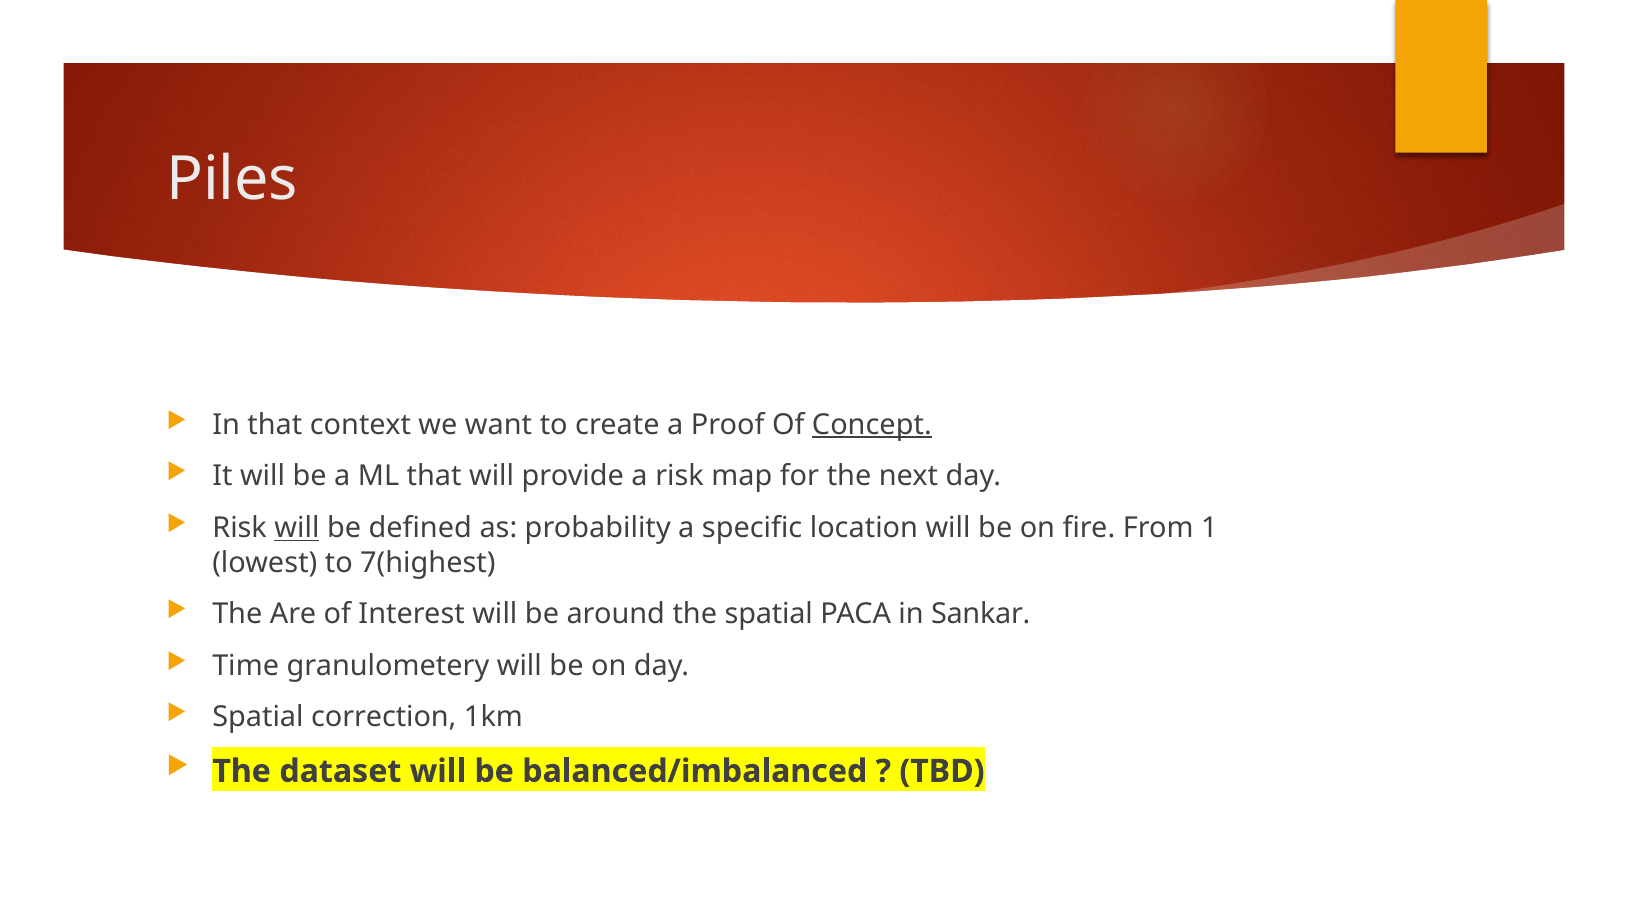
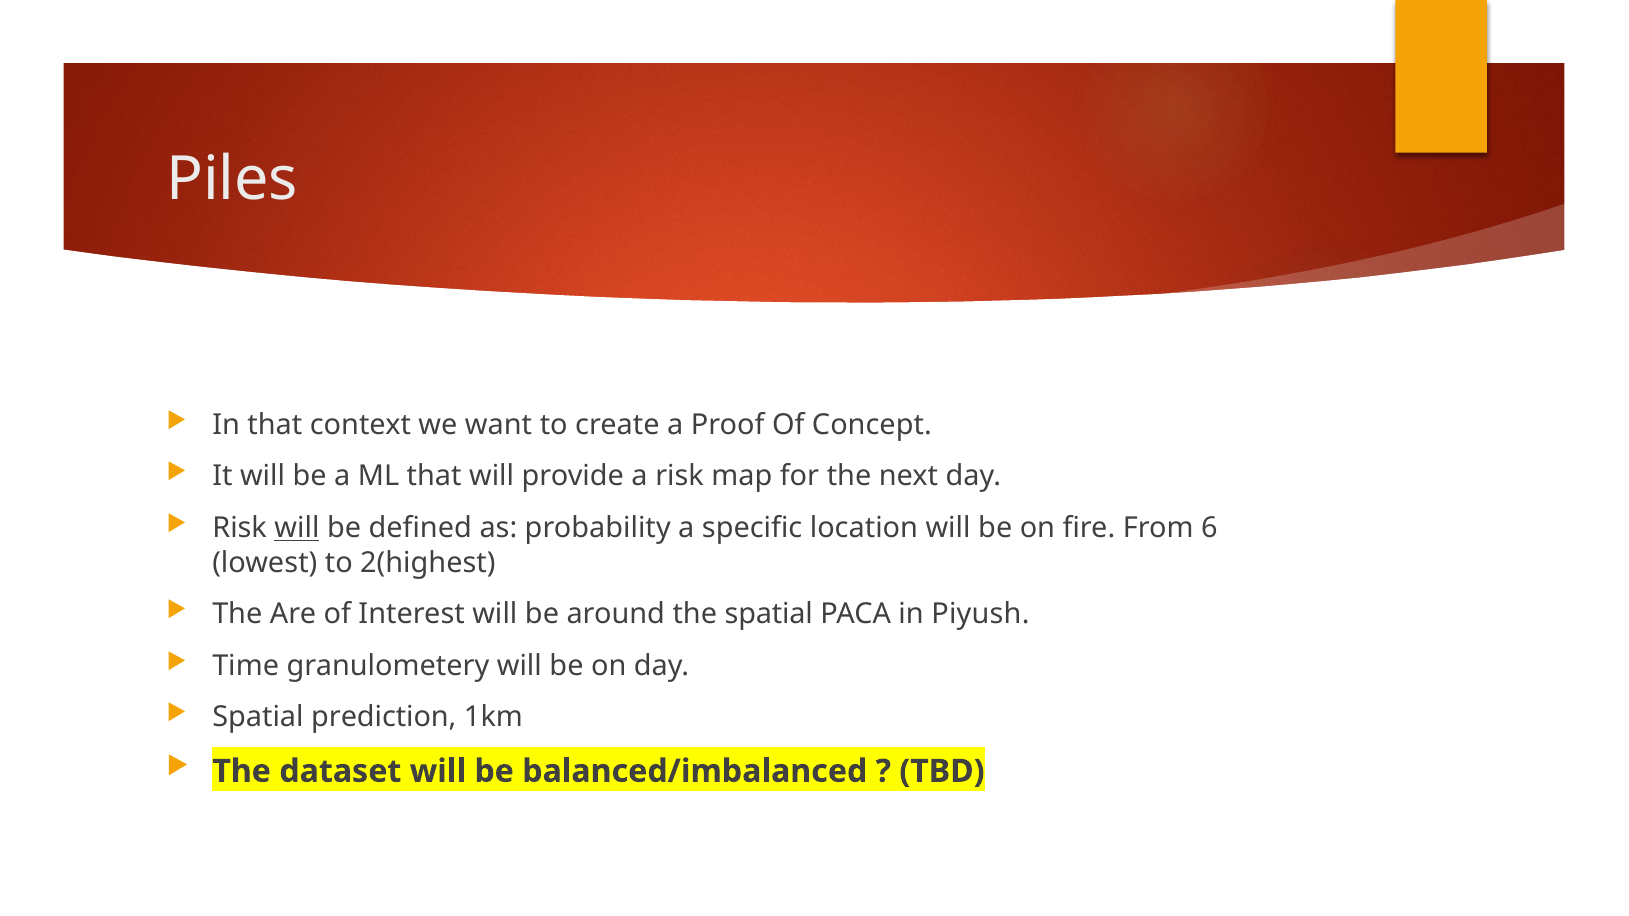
Concept underline: present -> none (872, 425)
1: 1 -> 6 (1209, 528)
7(highest: 7(highest -> 2(highest (428, 563)
Sankar: Sankar -> Piyush (980, 614)
correction: correction -> prediction (384, 718)
